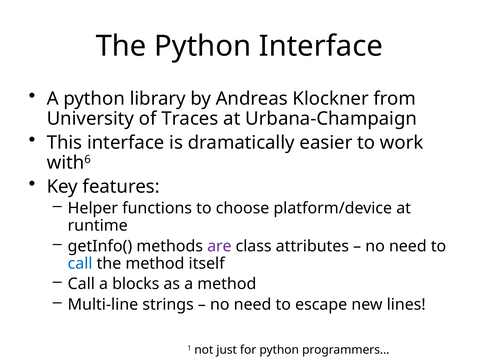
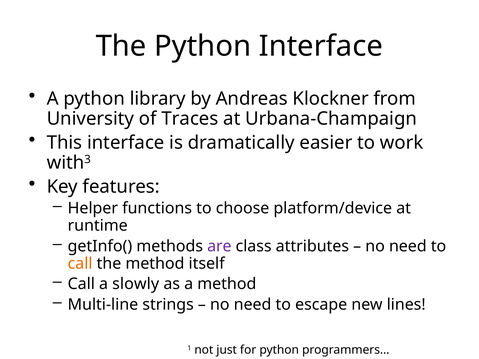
6: 6 -> 3 (88, 160)
call colour: blue -> orange (80, 264)
blocks: blocks -> slowly (136, 284)
